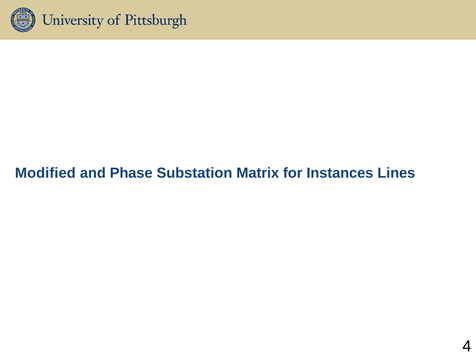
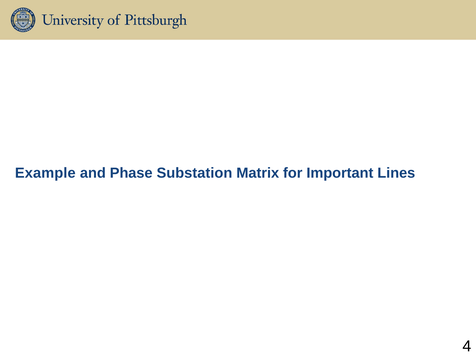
Modified: Modified -> Example (45, 173)
Instances: Instances -> Important (340, 173)
